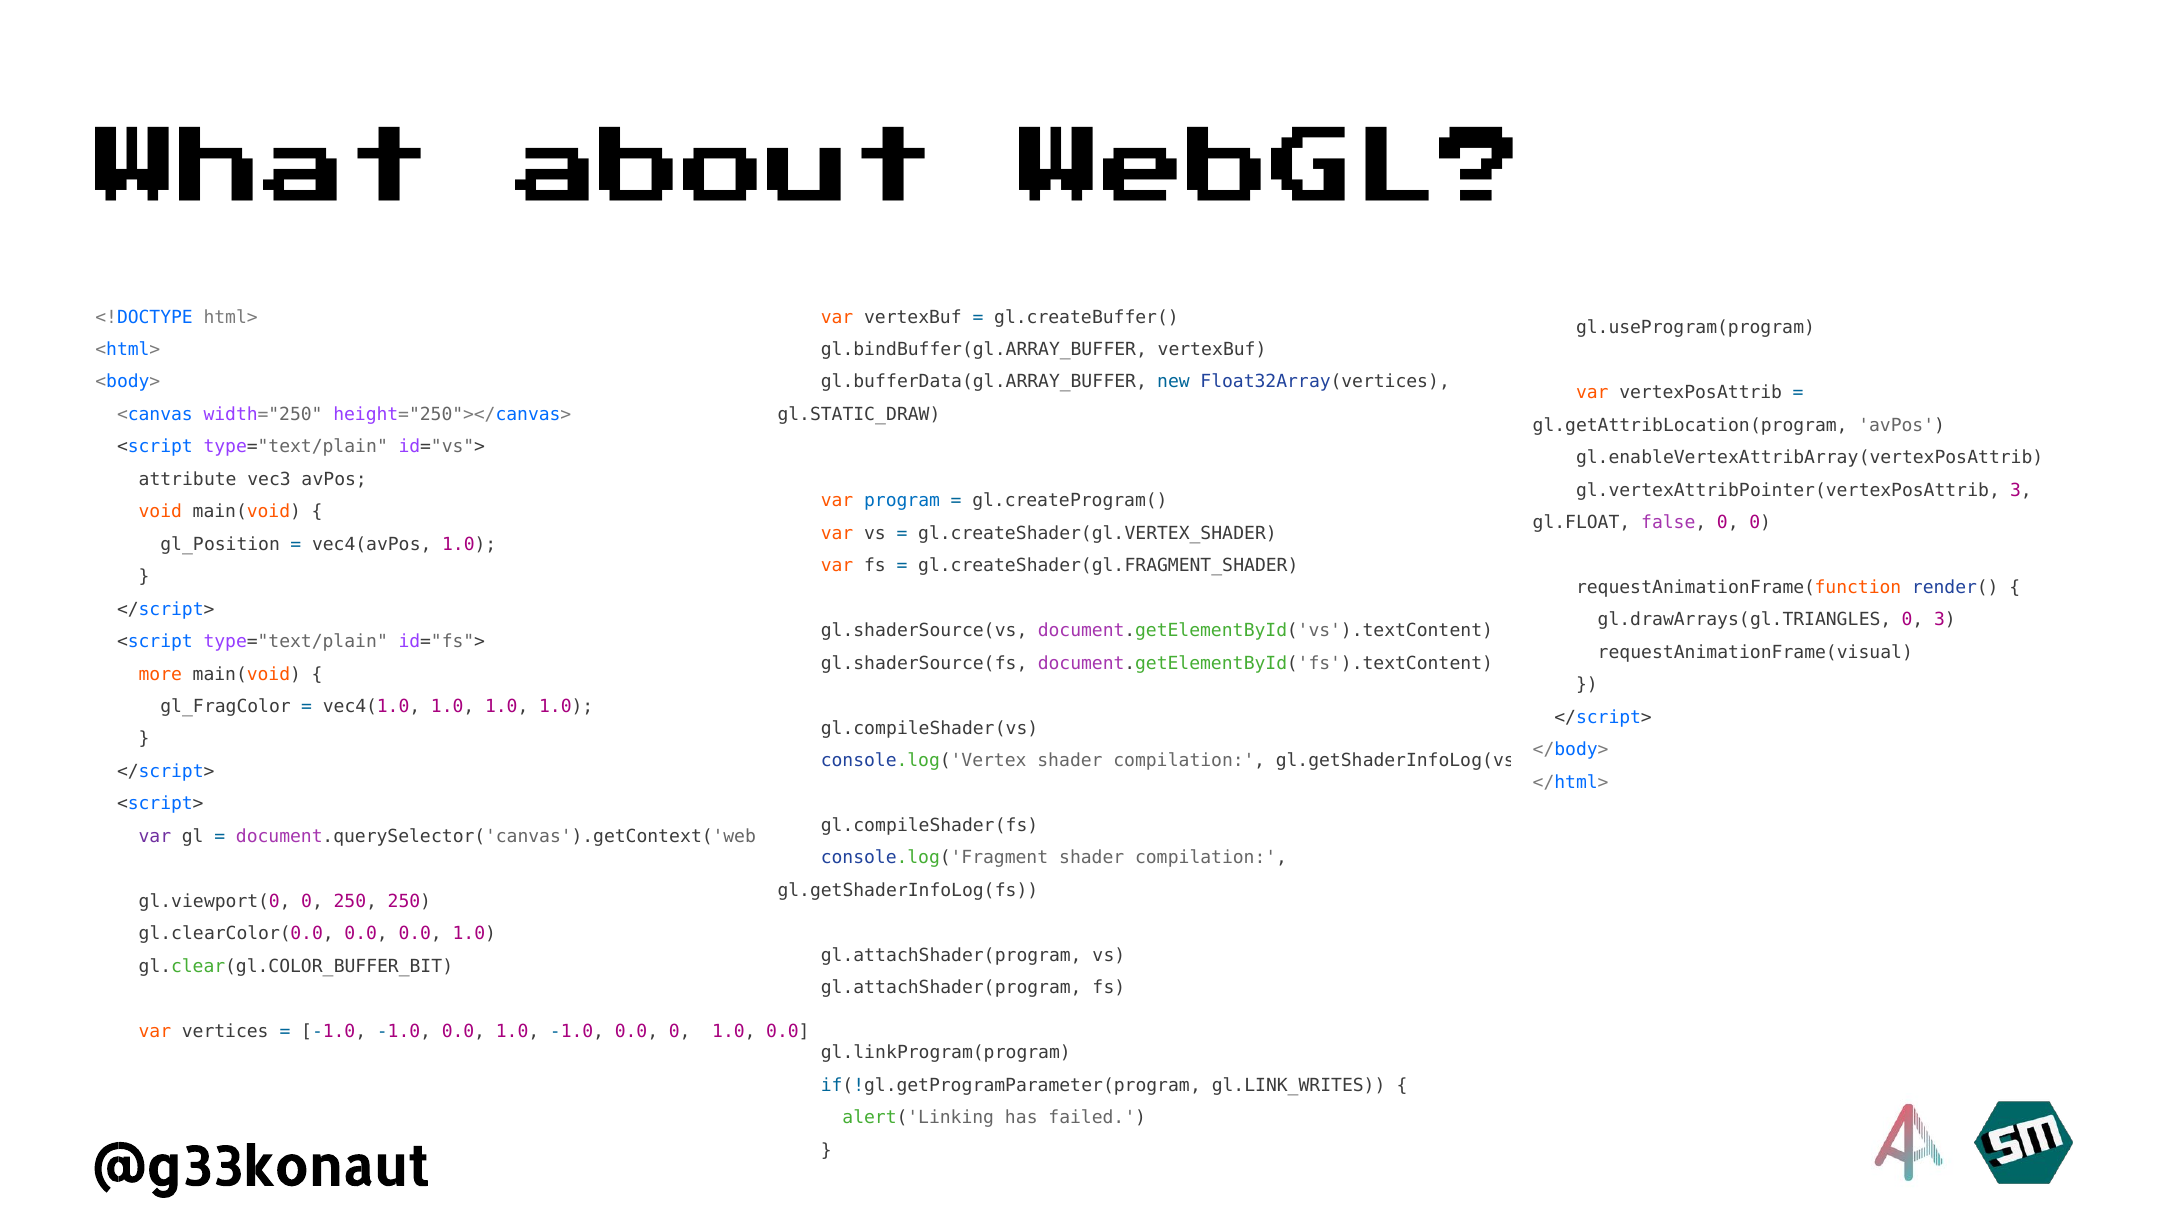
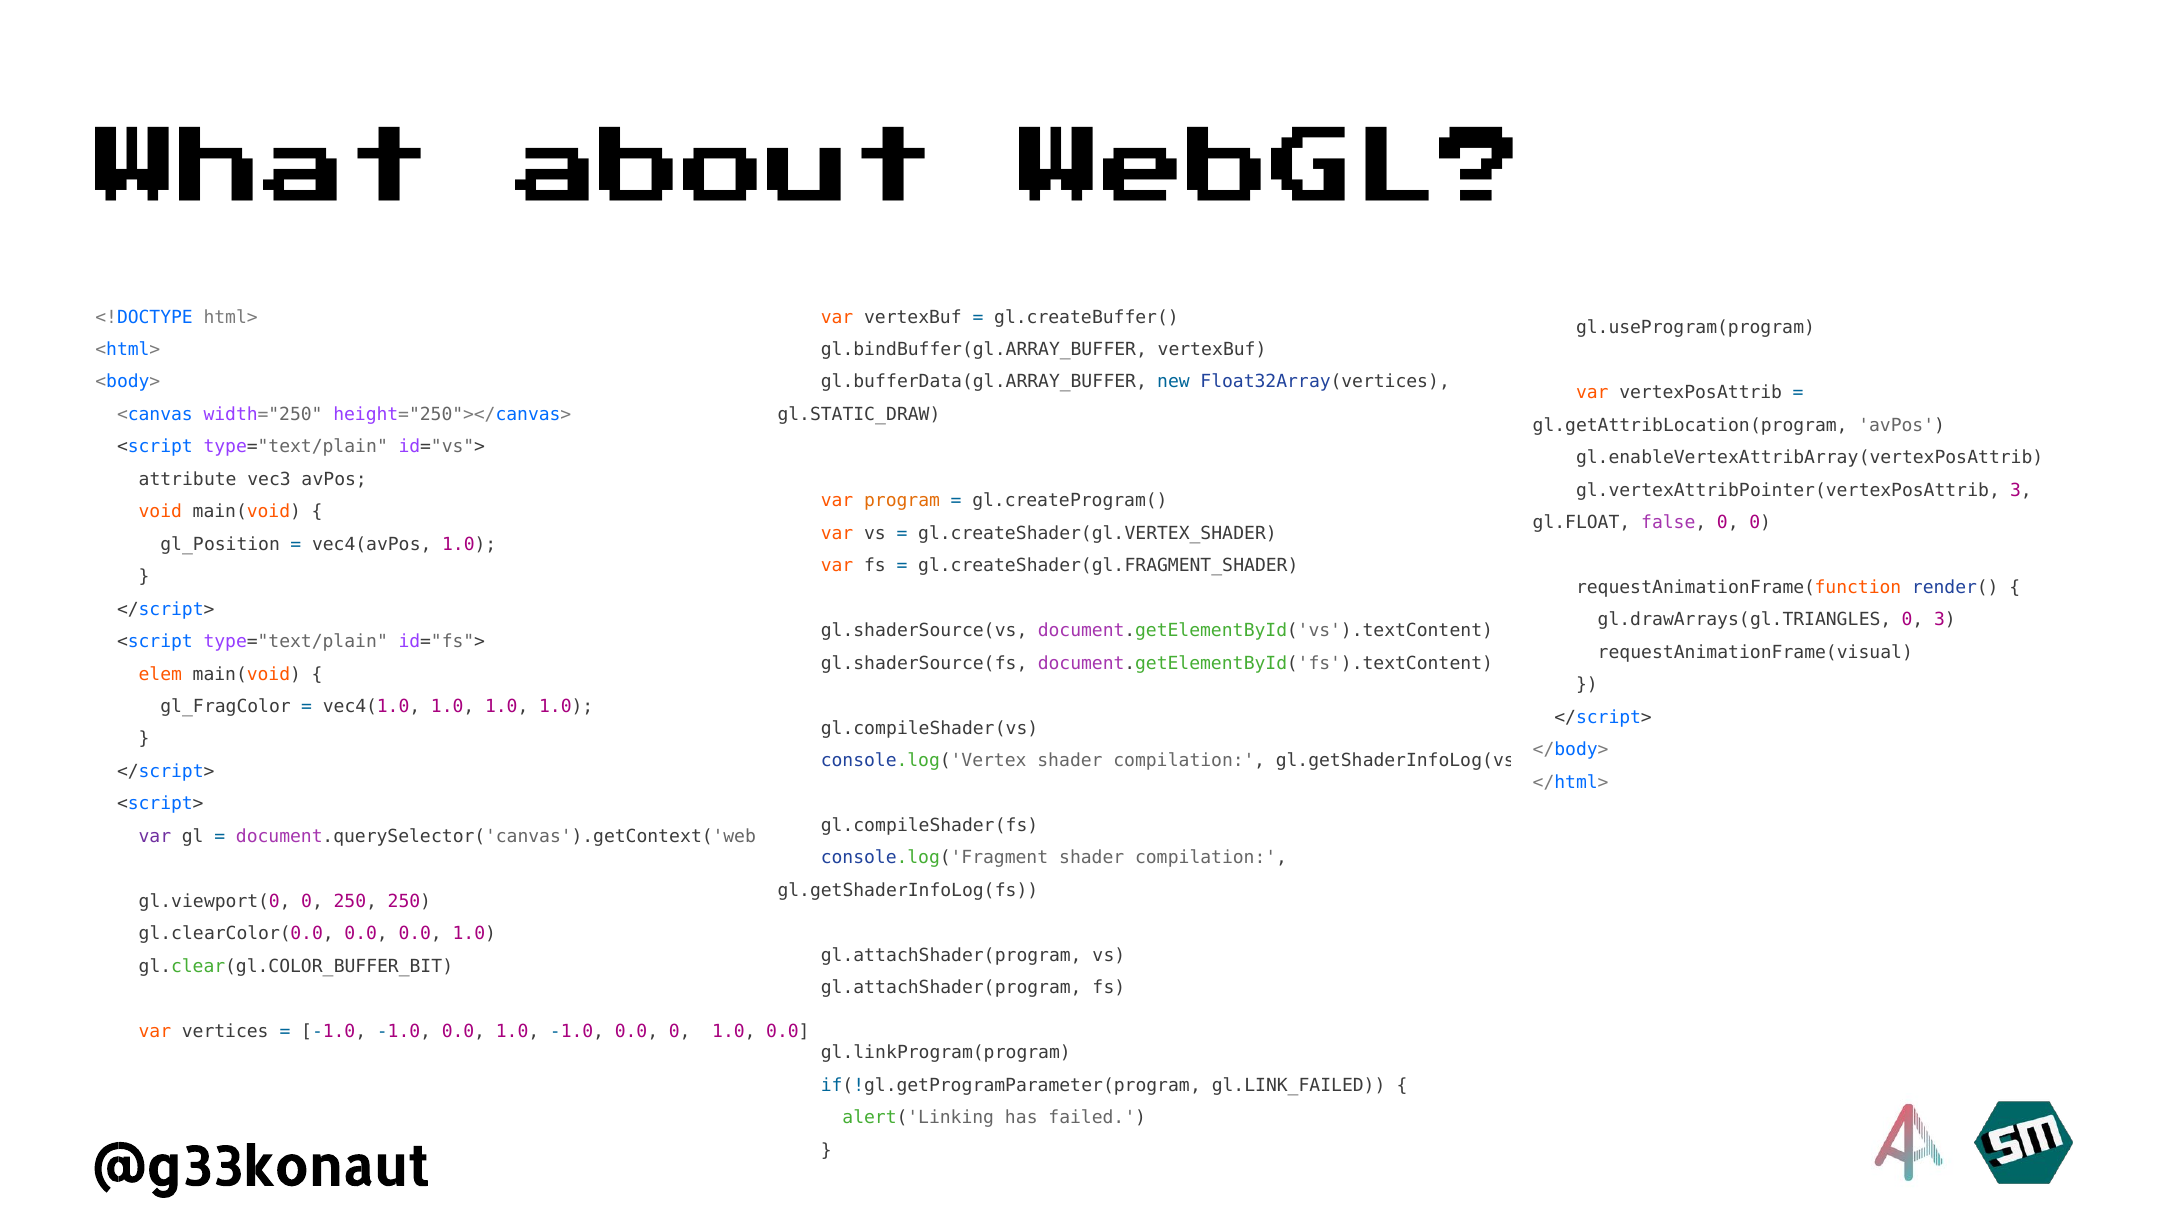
program colour: blue -> orange (902, 501)
more: more -> elem (160, 674)
gl.LINK_WRITES: gl.LINK_WRITES -> gl.LINK_FAILED (1299, 1085)
